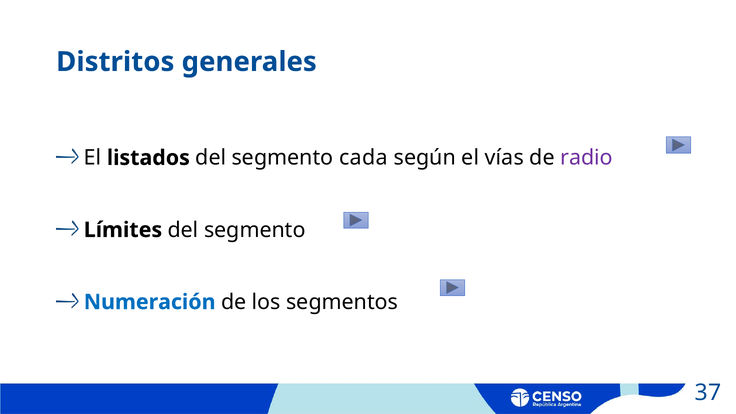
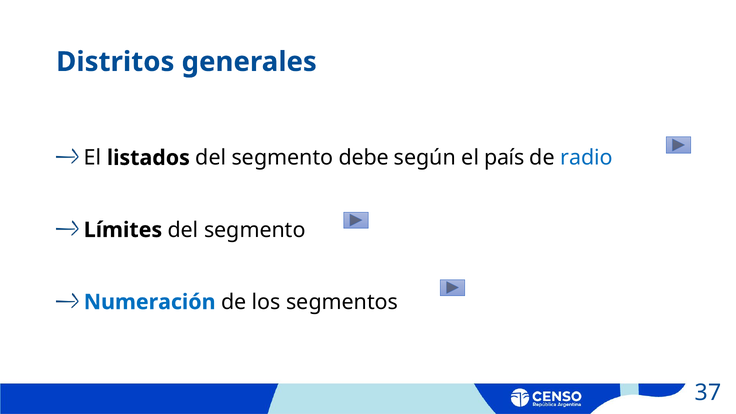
cada: cada -> debe (364, 158)
vías: vías -> país (504, 158)
radio colour: purple -> blue (586, 158)
